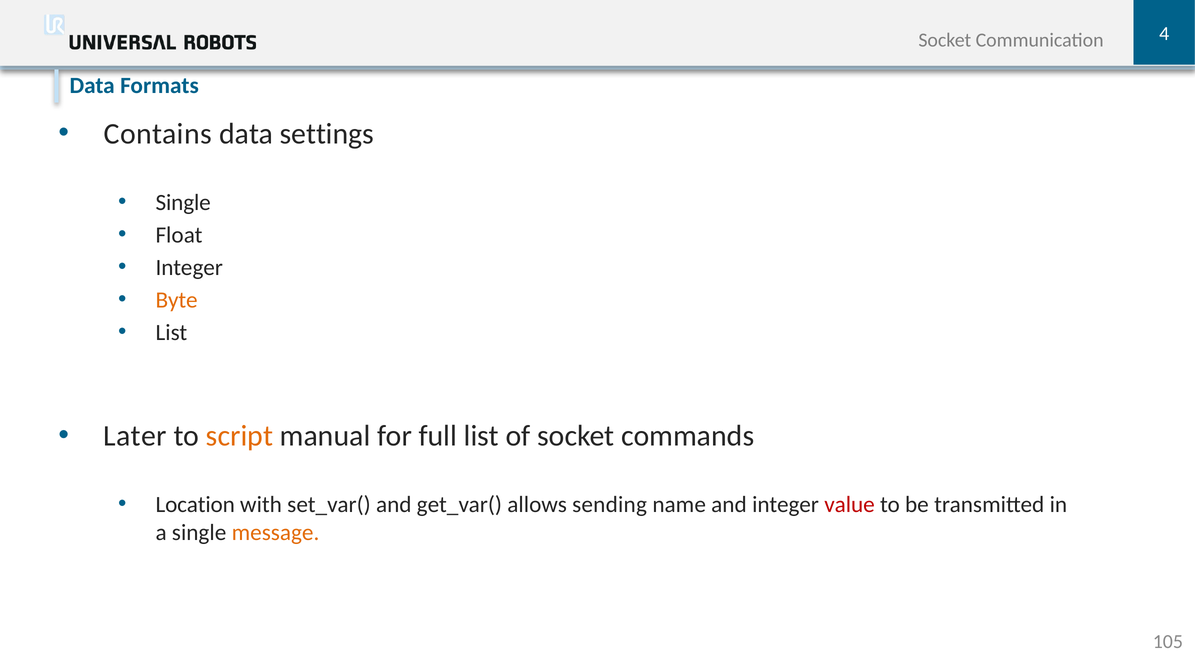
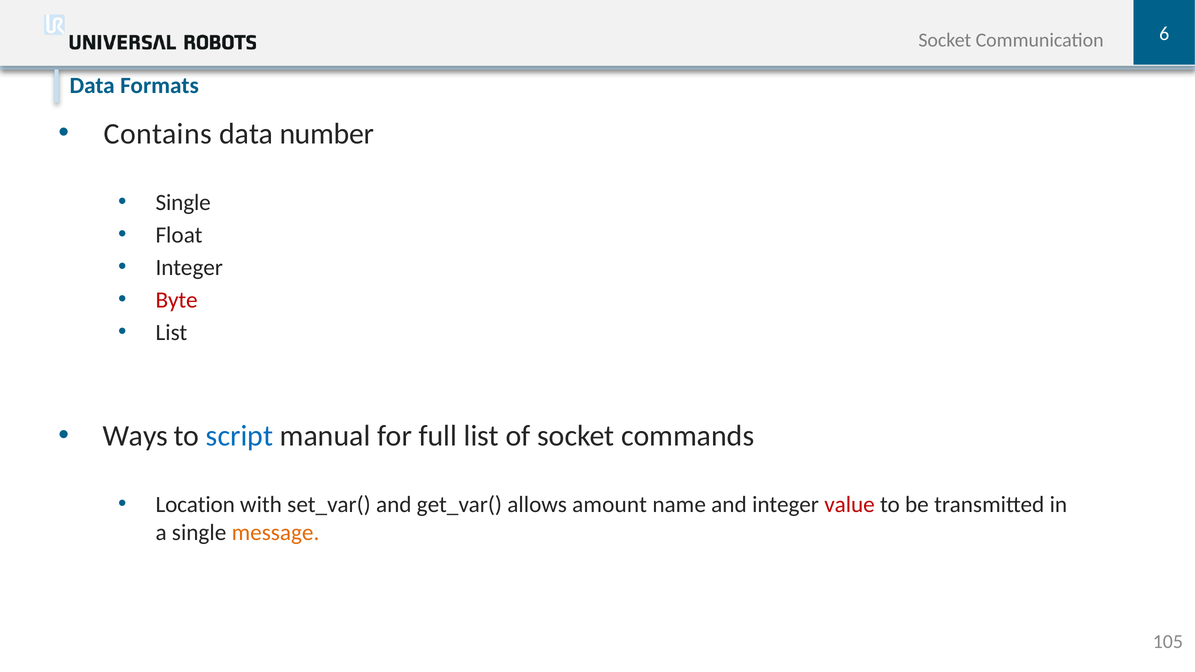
4: 4 -> 6 (1164, 34)
settings: settings -> number (327, 134)
Byte colour: orange -> red (177, 300)
Later: Later -> Ways (135, 436)
script colour: orange -> blue (240, 436)
sending: sending -> amount (610, 505)
